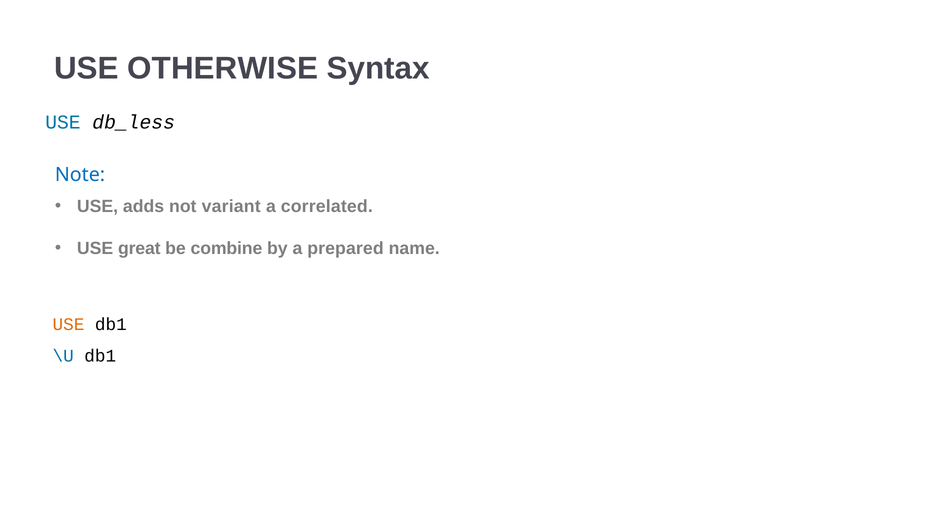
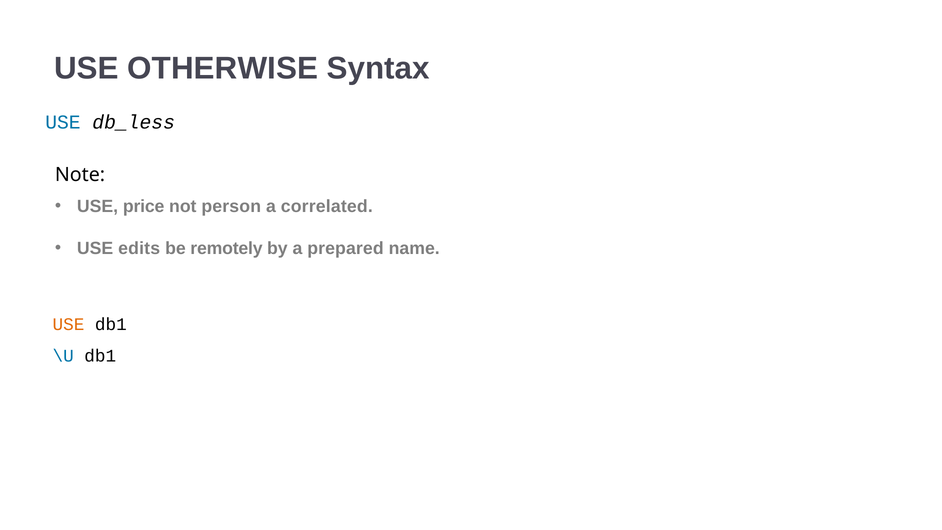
Note colour: blue -> black (80, 175)
adds: adds -> price (144, 206)
variant: variant -> person (231, 206)
great: great -> edits (139, 249)
combine: combine -> remotely (226, 249)
